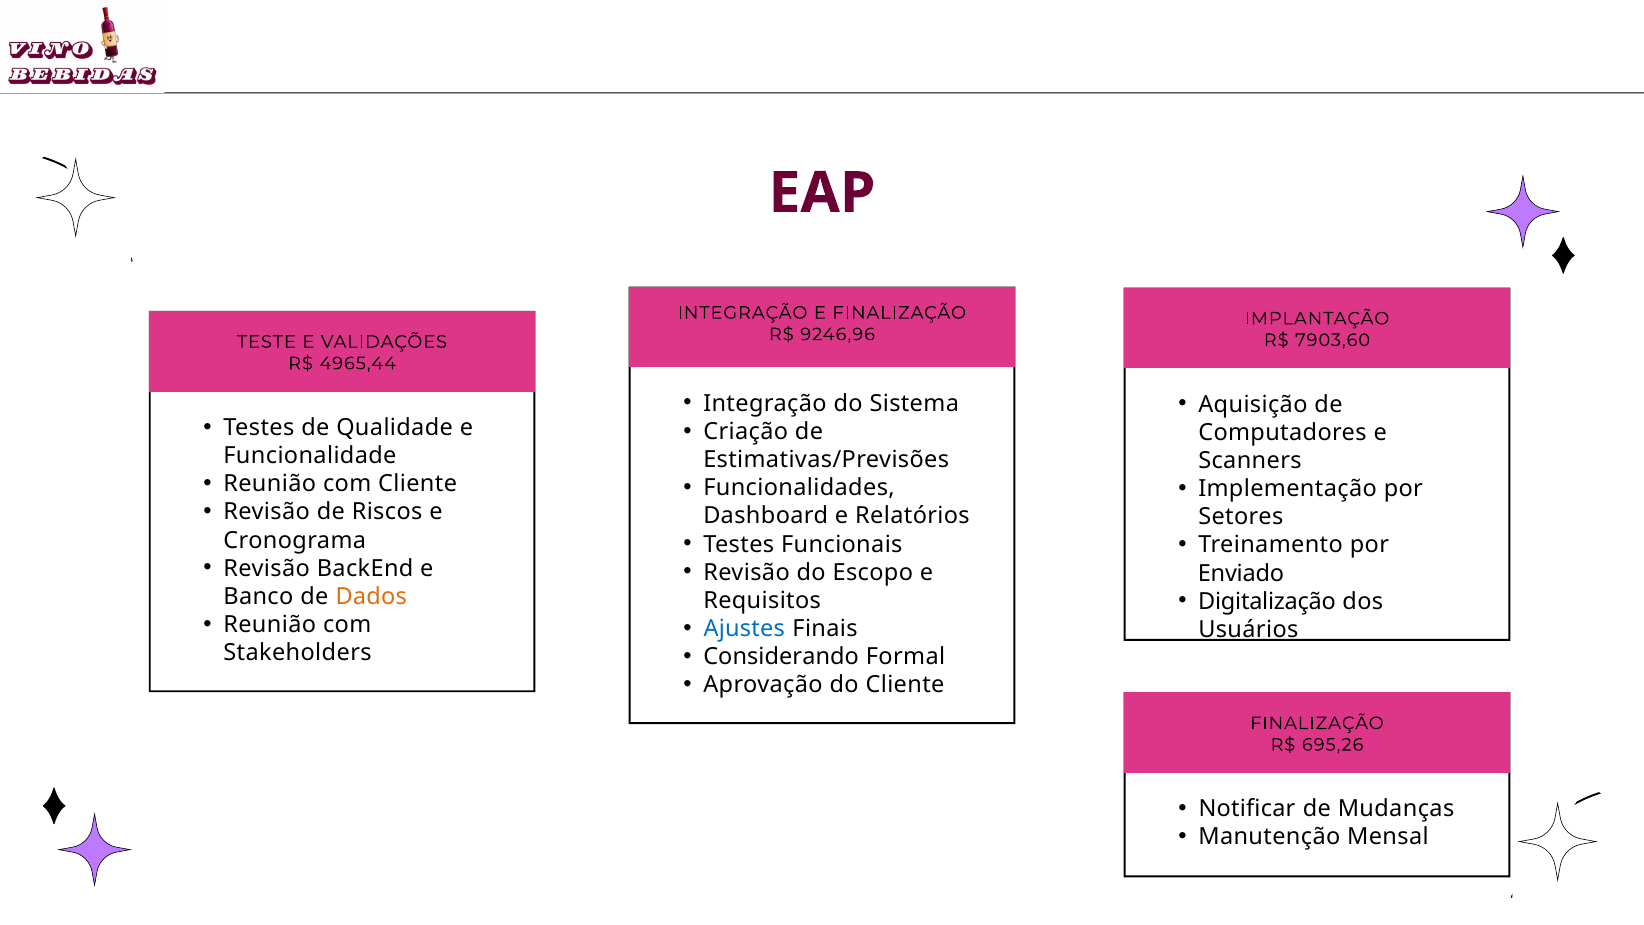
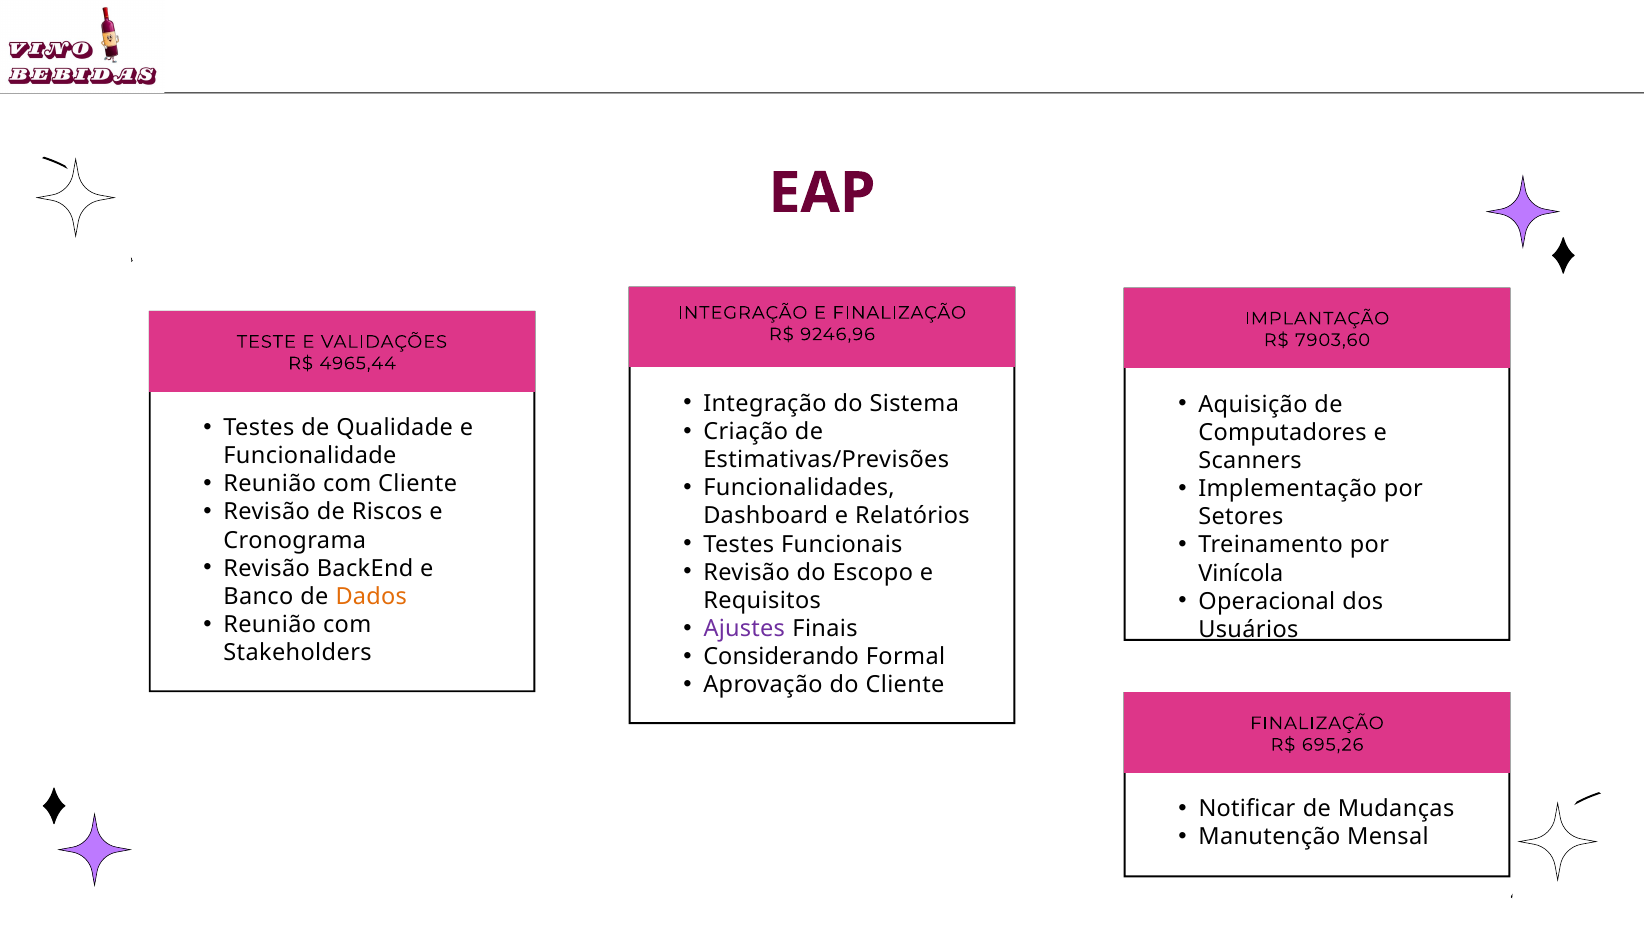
Enviado: Enviado -> Vinícola (1241, 573)
Digitalização: Digitalização -> Operacional (1267, 601)
Ajustes colour: blue -> purple (744, 629)
